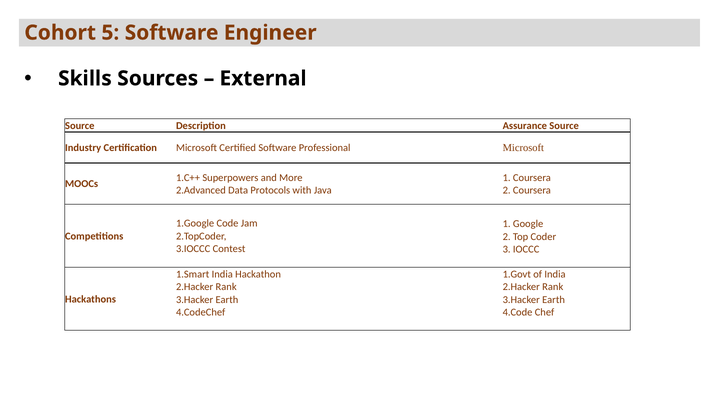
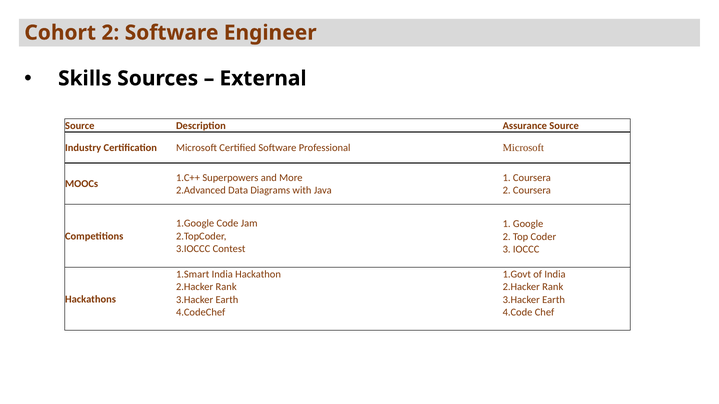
Cohort 5: 5 -> 2 (110, 33)
Protocols: Protocols -> Diagrams (270, 191)
